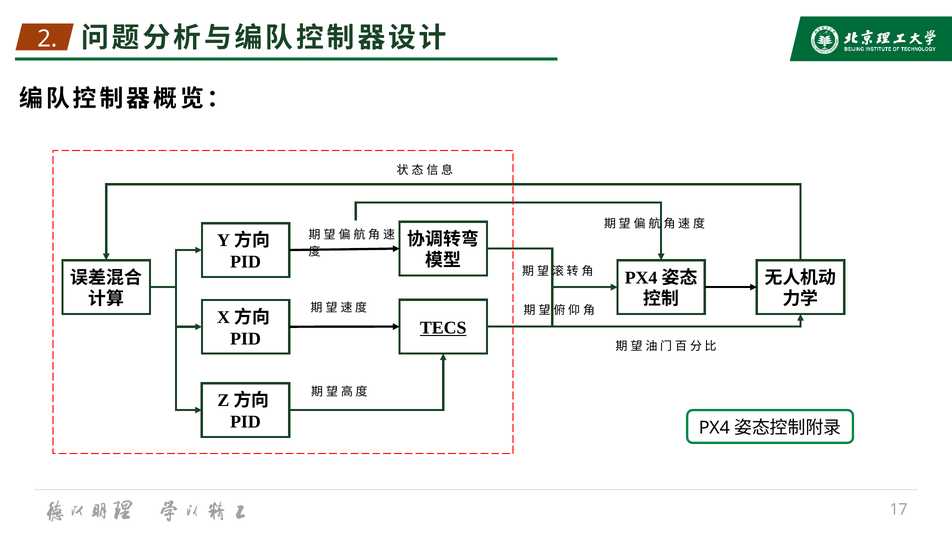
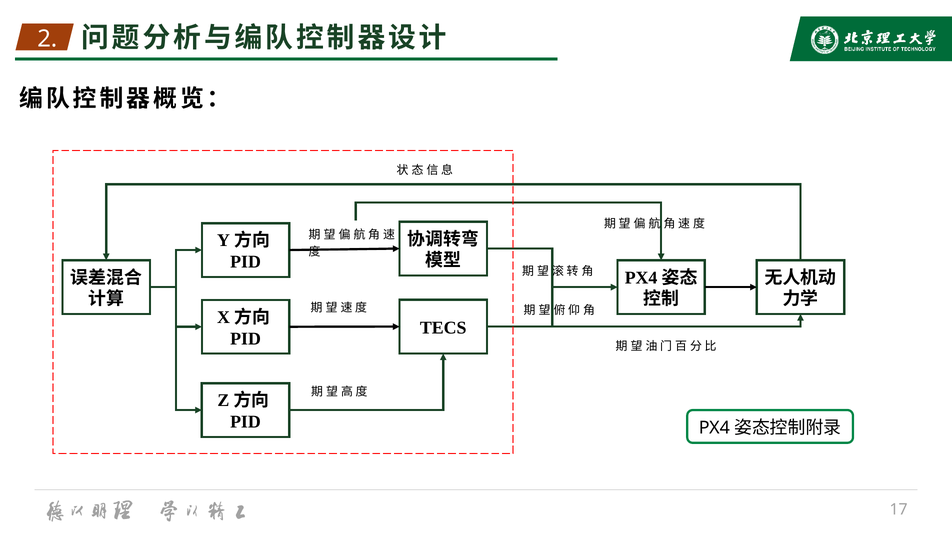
TECS underline: present -> none (443, 328)
